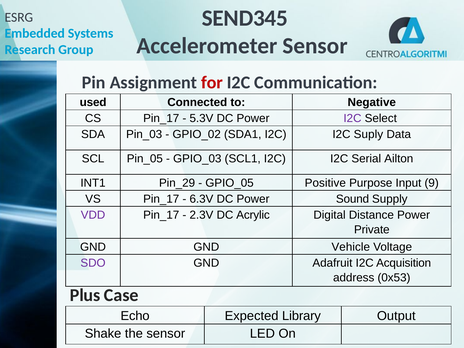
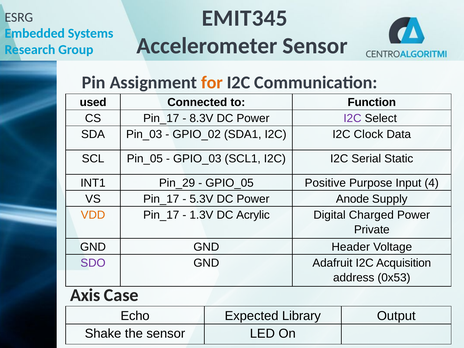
SEND345: SEND345 -> EMIT345 (245, 18)
for colour: red -> orange (212, 82)
Negative: Negative -> Function (372, 102)
5.3V: 5.3V -> 8.3V (201, 118)
Suply: Suply -> Clock (368, 134)
Ailton: Ailton -> Static (399, 159)
9: 9 -> 4 (432, 183)
6.3V: 6.3V -> 5.3V (201, 199)
Sound: Sound -> Anode (353, 199)
VDD colour: purple -> orange (93, 215)
2.3V: 2.3V -> 1.3V (201, 215)
Distance: Distance -> Charged (371, 215)
Vehicle: Vehicle -> Header (351, 247)
Plus: Plus -> Axis (85, 295)
